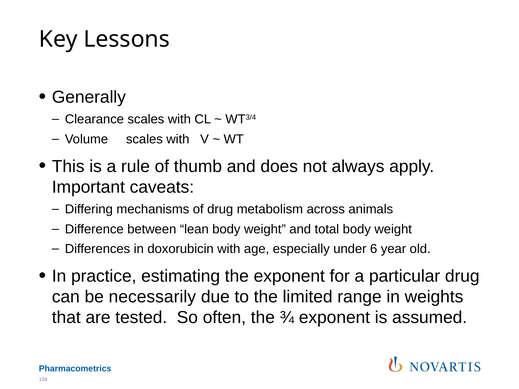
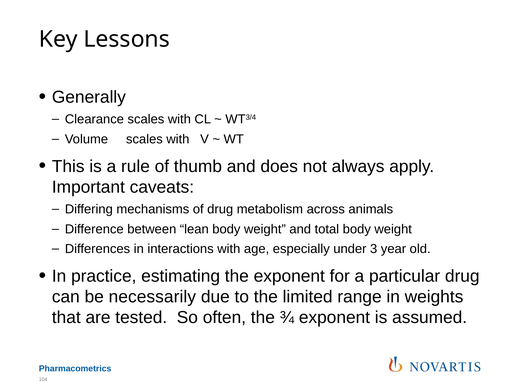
doxorubicin: doxorubicin -> interactions (181, 249)
6: 6 -> 3 (374, 249)
